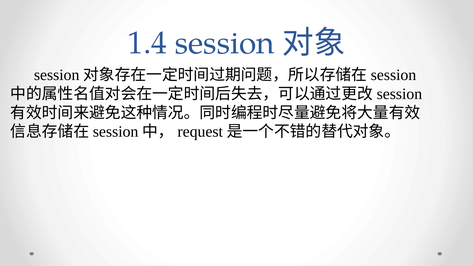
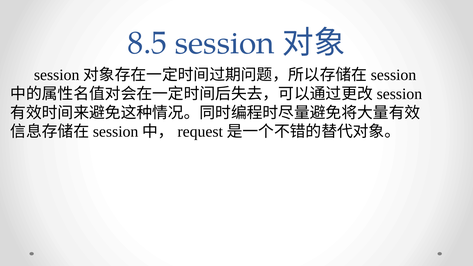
1.4: 1.4 -> 8.5 (147, 43)
